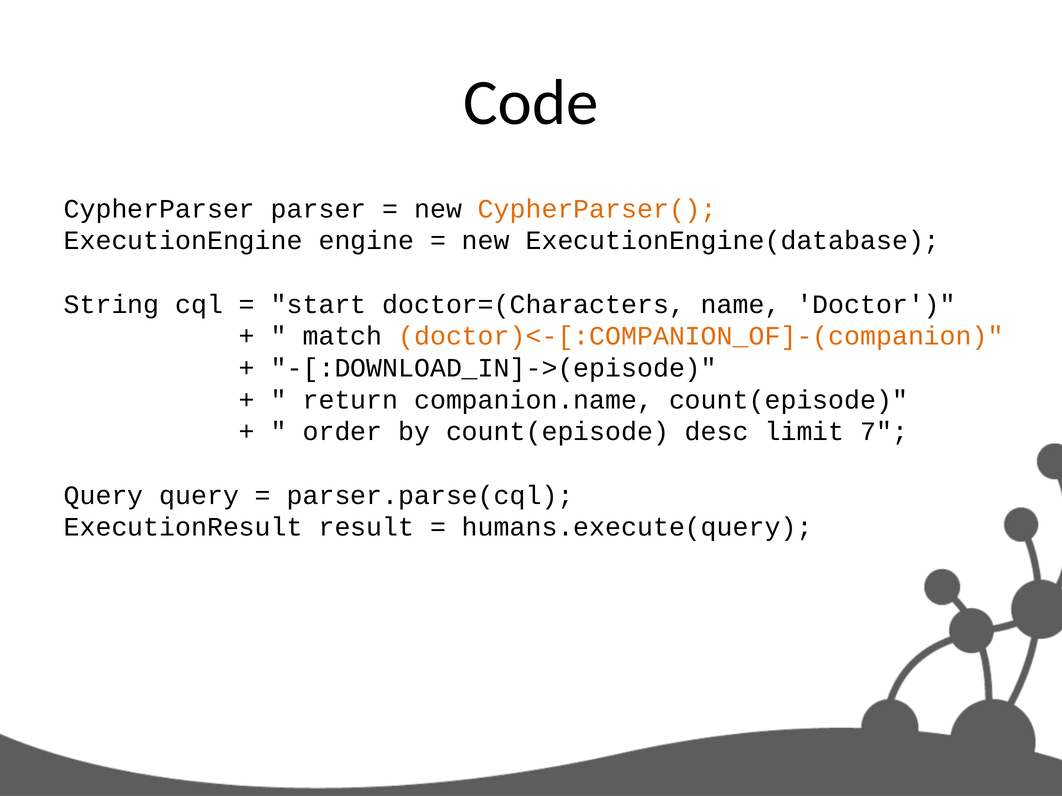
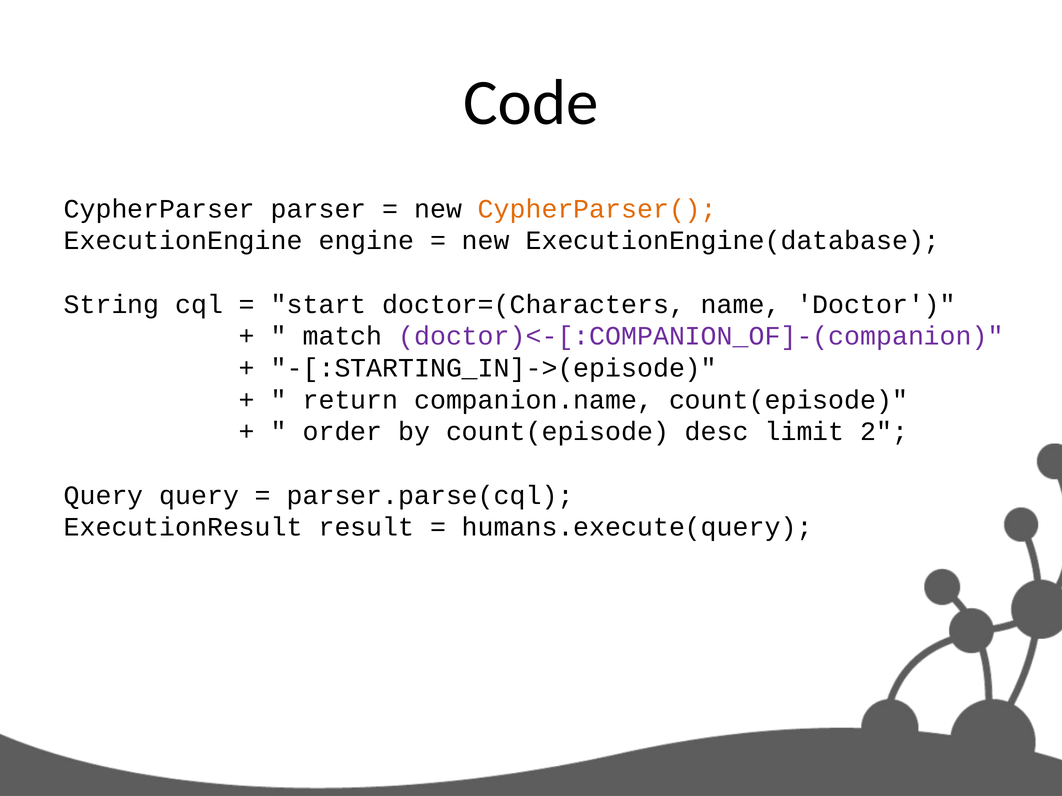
doctor)<-[:COMPANION_OF]-(companion colour: orange -> purple (701, 336)
-[:DOWNLOAD_IN]->(episode: -[:DOWNLOAD_IN]->(episode -> -[:STARTING_IN]->(episode (494, 368)
7: 7 -> 2 (884, 432)
